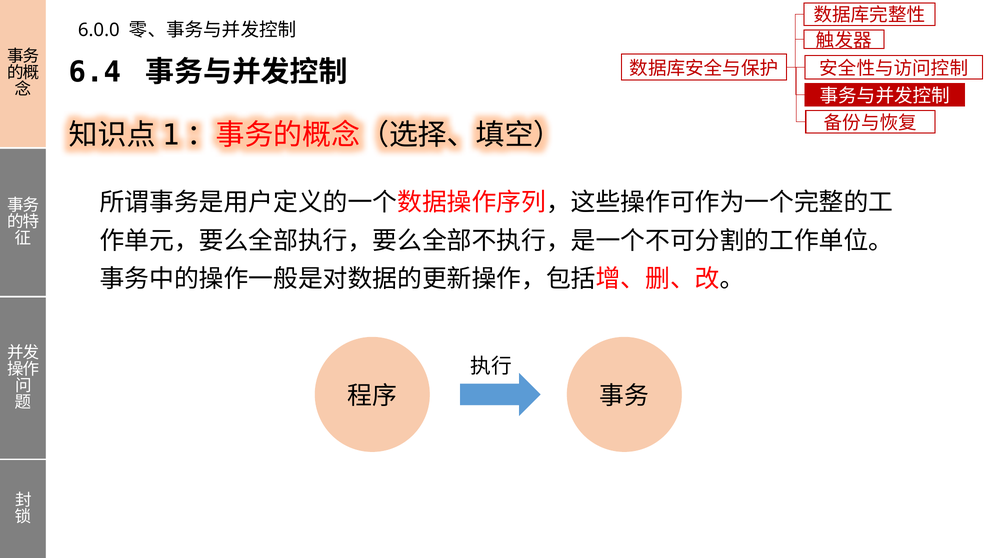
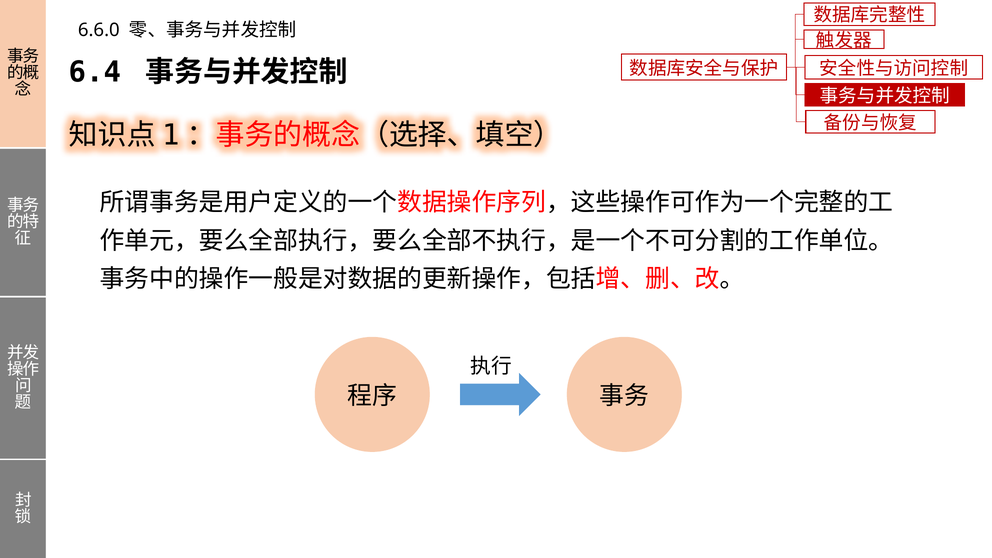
6.0.0: 6.0.0 -> 6.6.0 (99, 30)
